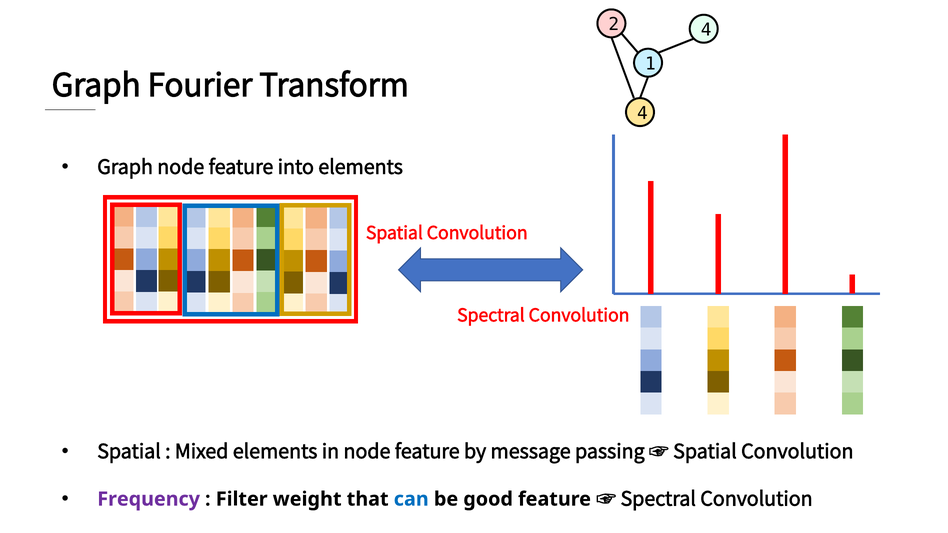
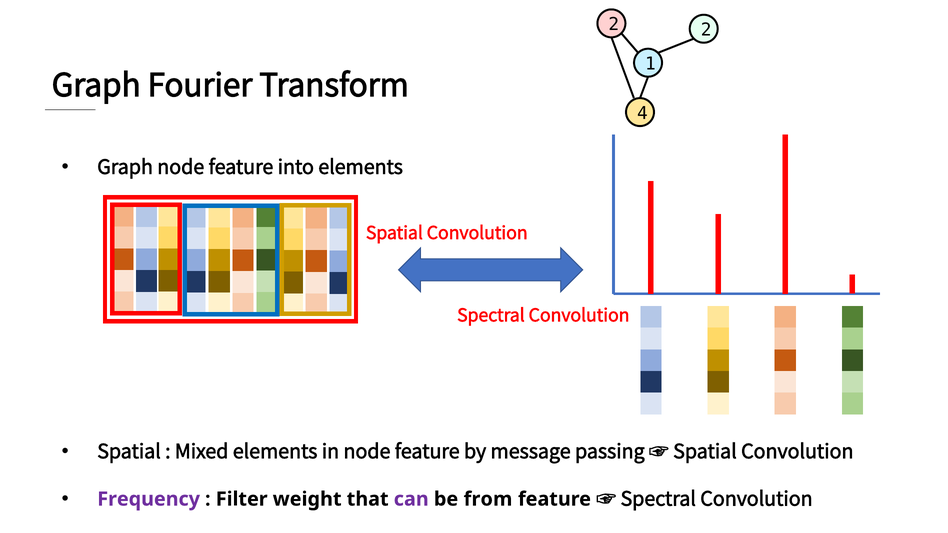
2 4: 4 -> 2 (706, 30)
can colour: blue -> purple (411, 499)
good: good -> from (488, 499)
